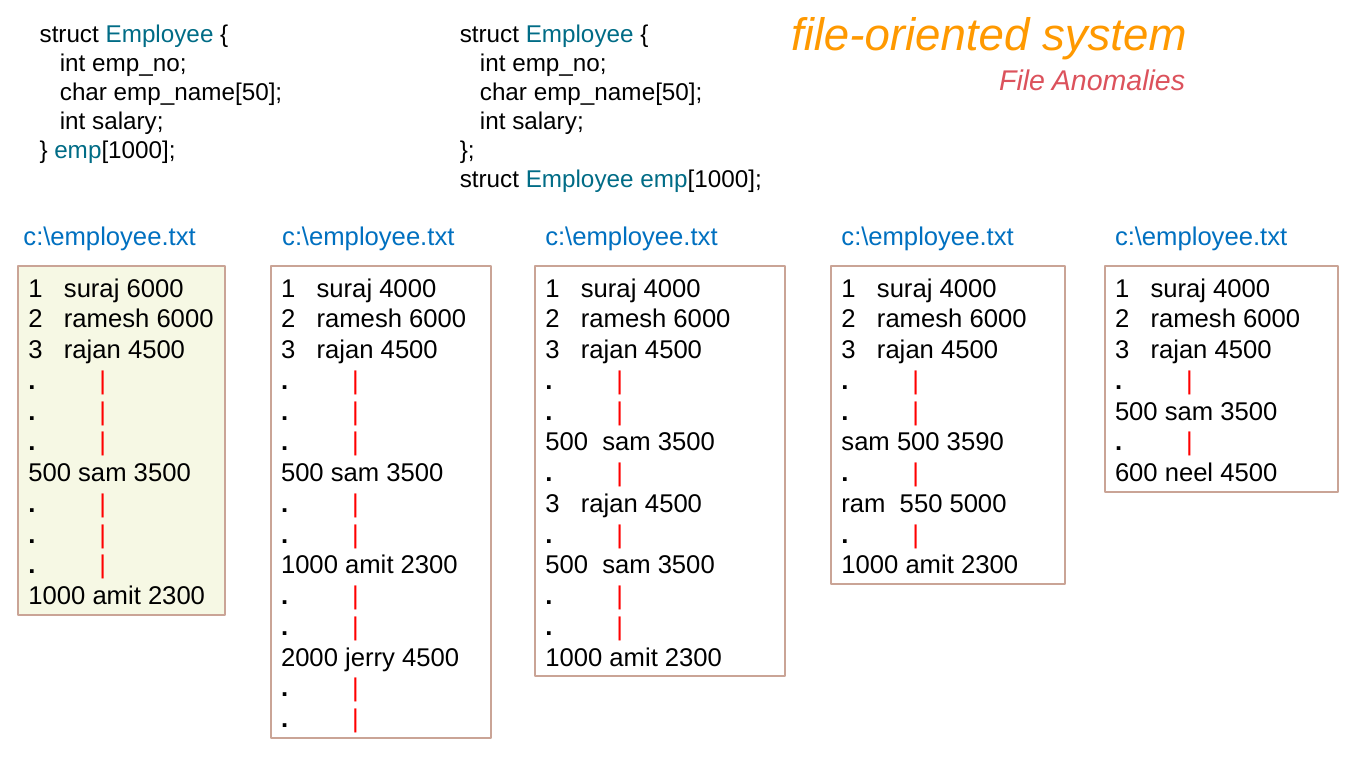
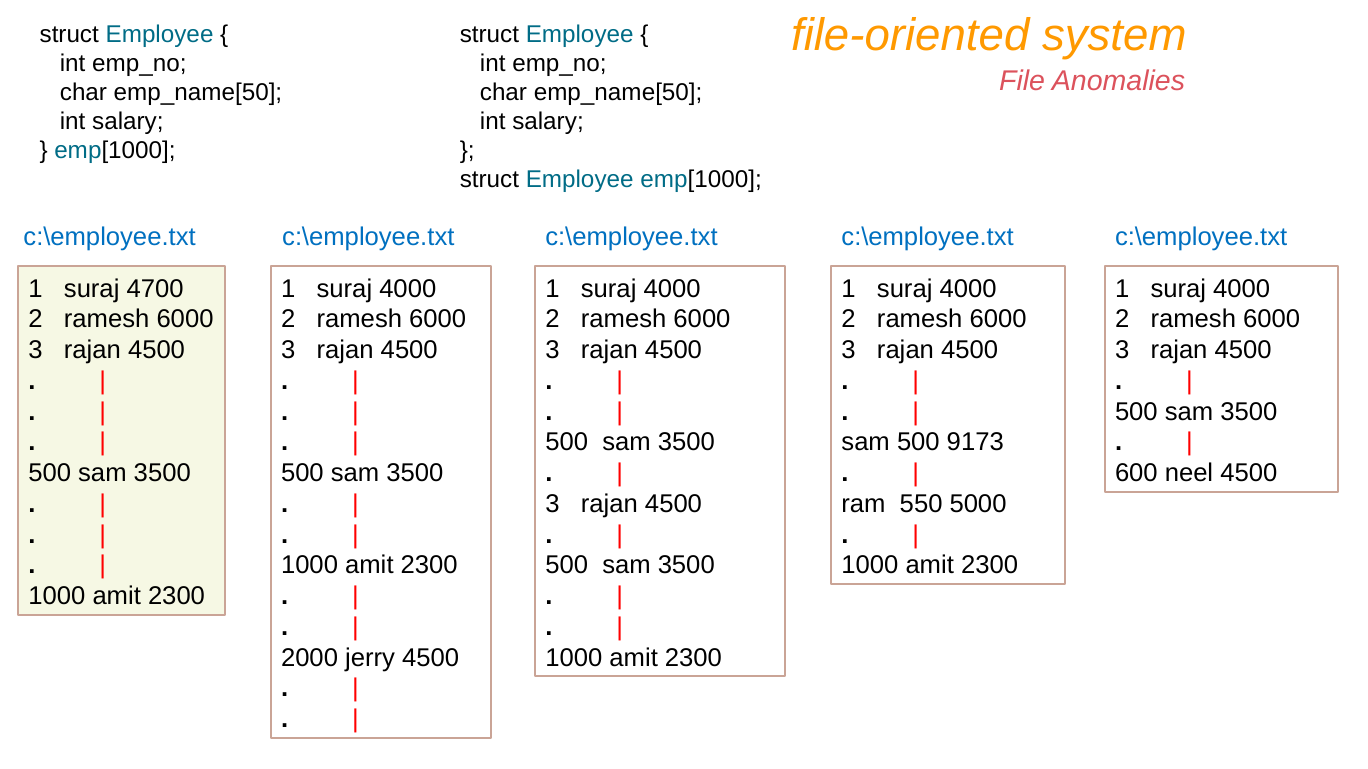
suraj 6000: 6000 -> 4700 (155, 289)
3590: 3590 -> 9173 (975, 443)
